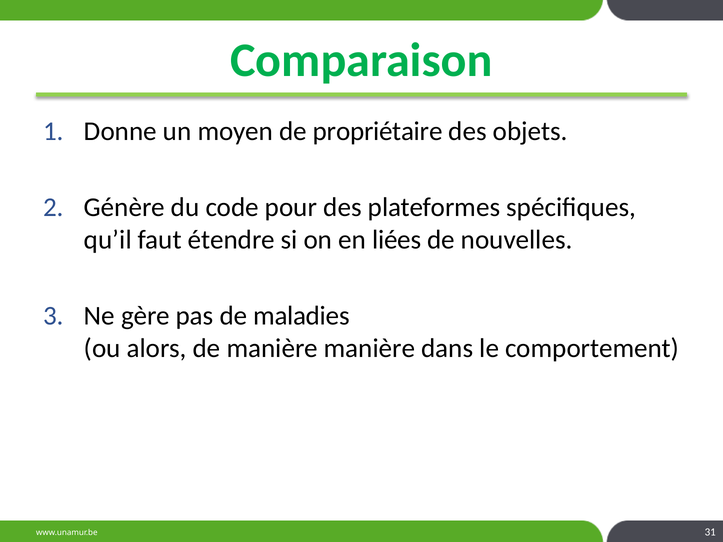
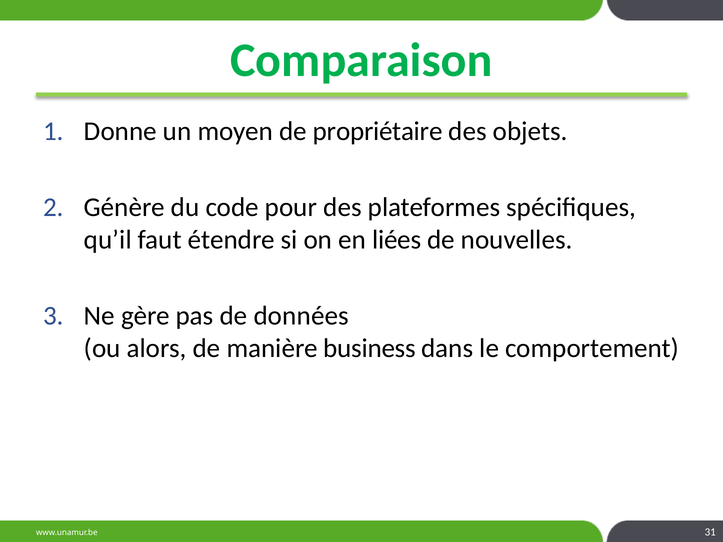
maladies: maladies -> données (301, 316)
manière manière: manière -> business (370, 349)
